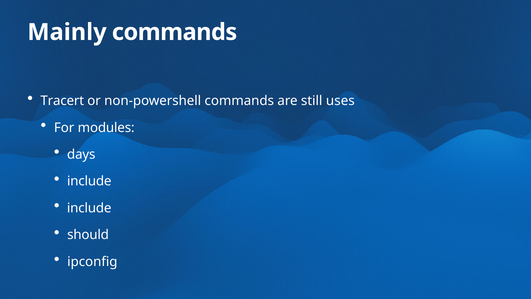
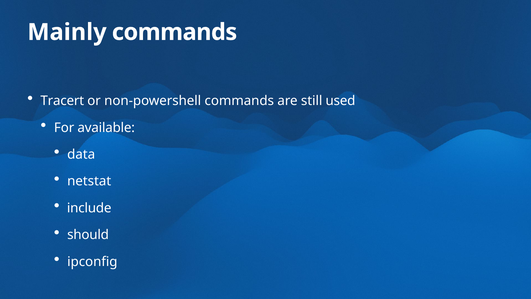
uses: uses -> used (340, 101)
modules: modules -> available (106, 127)
days: days -> data (81, 154)
include: include -> netstat (89, 181)
